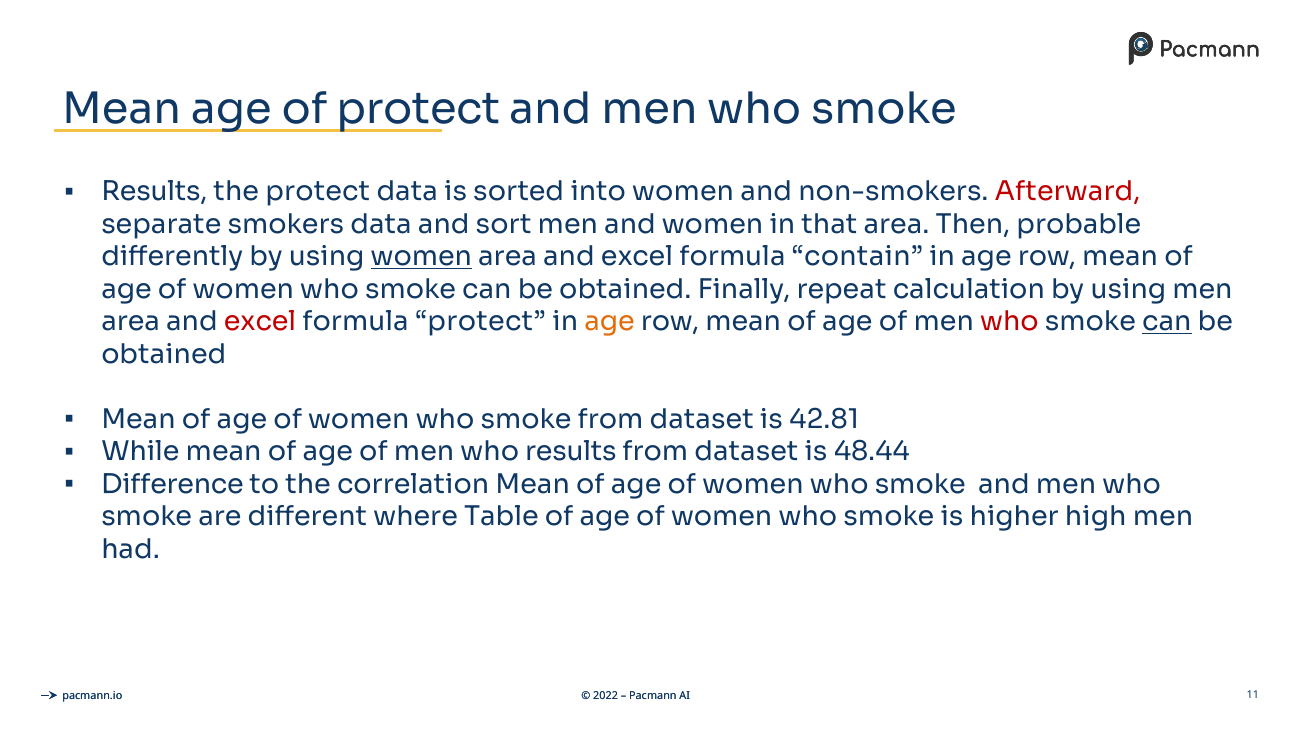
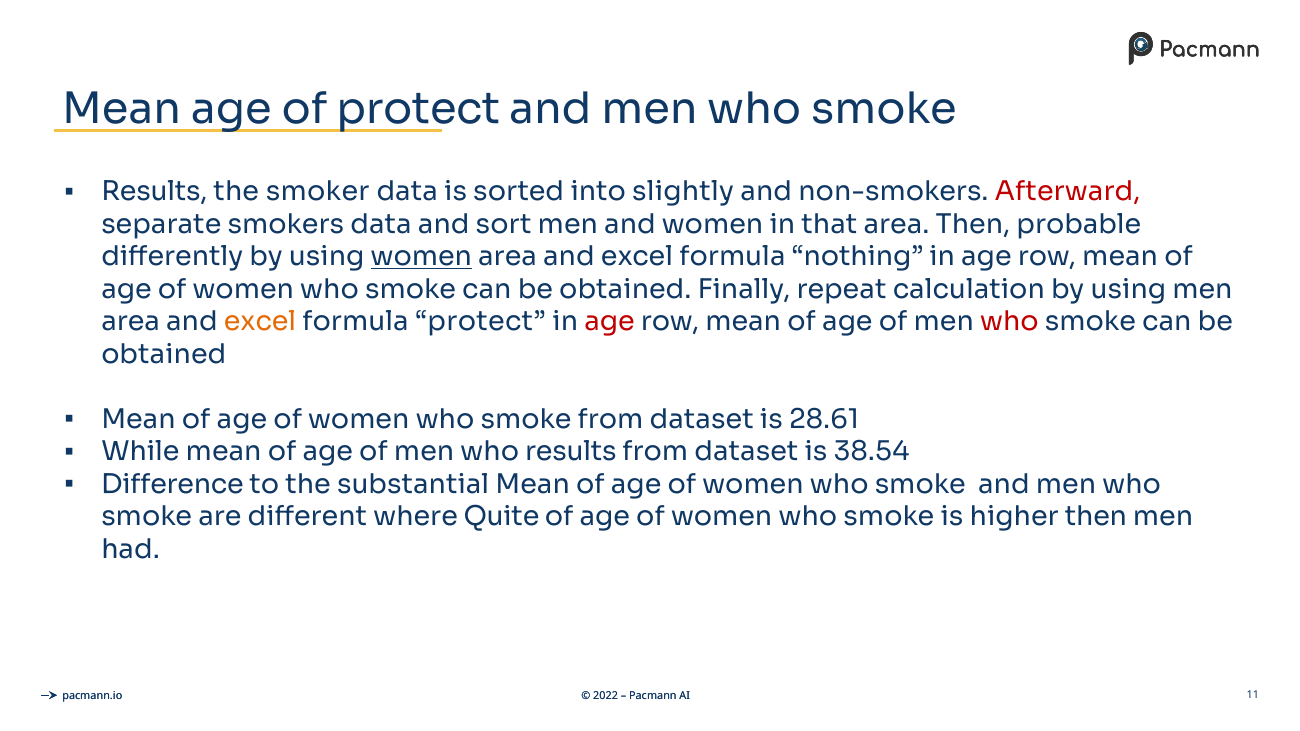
the protect: protect -> smoker (318, 192)
into women: women -> slightly (683, 192)
contain: contain -> nothing (858, 257)
excel colour: red -> orange (260, 322)
age colour: orange -> red (610, 322)
can underline: present -> none (1167, 322)
42.81: 42.81 -> 28.61 (824, 420)
48.44: 48.44 -> 38.54 (872, 452)
correlation: correlation -> substantial (413, 485)
Table: Table -> Quite (501, 517)
higher high: high -> then (1096, 517)
